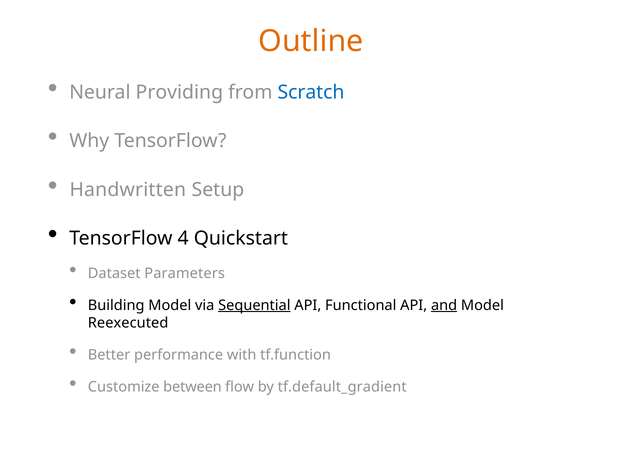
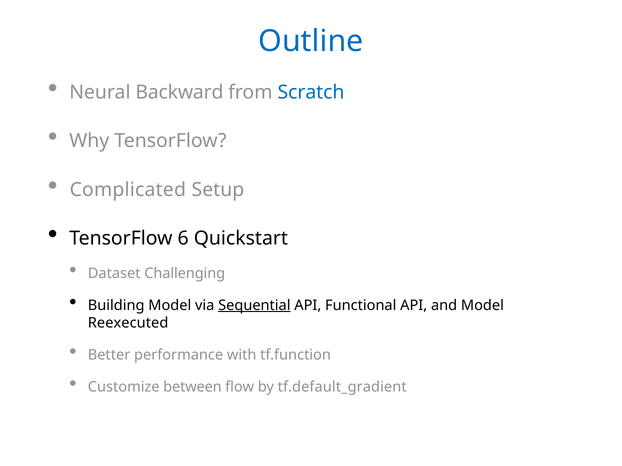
Outline colour: orange -> blue (311, 41)
Providing: Providing -> Backward (179, 92)
Handwritten: Handwritten -> Complicated (128, 190)
4: 4 -> 6 (183, 239)
Parameters: Parameters -> Challenging (185, 273)
and underline: present -> none (444, 306)
